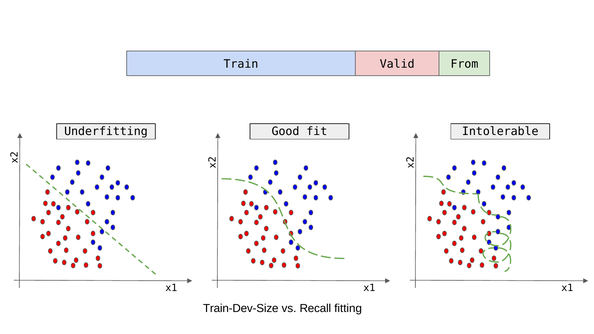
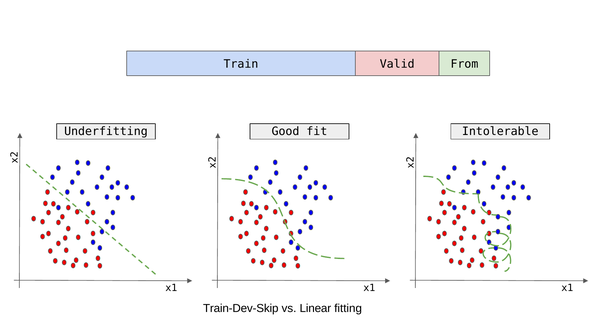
Train-Dev-Size: Train-Dev-Size -> Train-Dev-Skip (241, 309)
Recall: Recall -> Linear (315, 309)
